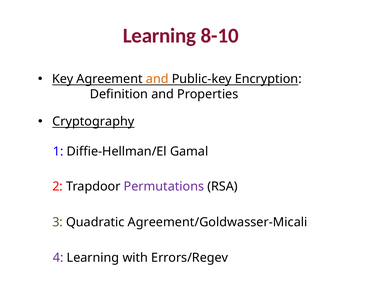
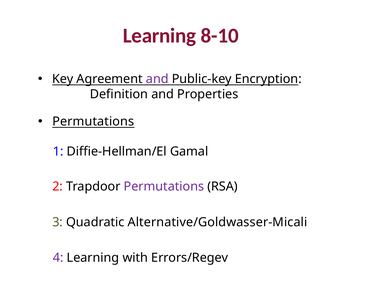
and colour: orange -> purple (157, 79)
Cryptography: Cryptography -> Permutations (93, 121)
Agreement/Goldwasser-Micali: Agreement/Goldwasser-Micali -> Alternative/Goldwasser-Micali (218, 222)
